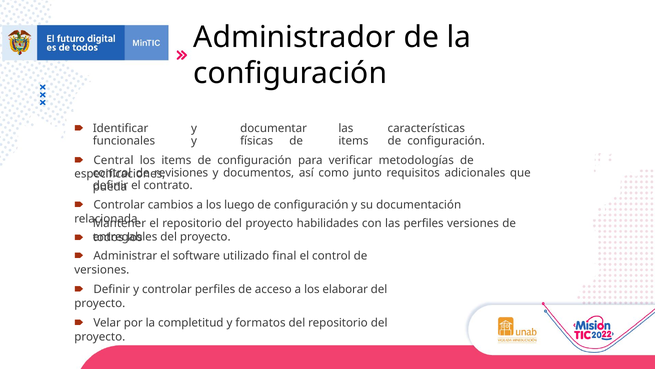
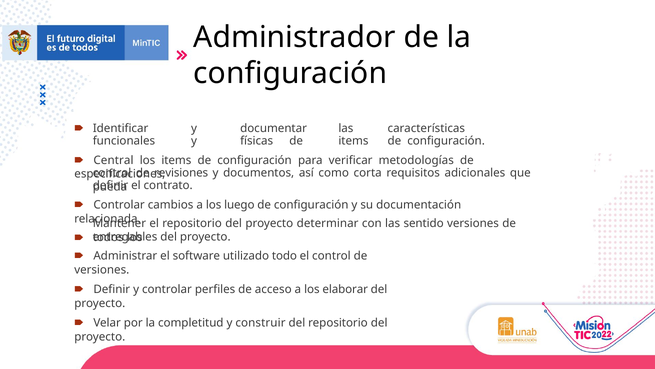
junto: junto -> corta (368, 173)
habilidades: habilidades -> determinar (328, 223)
las perfiles: perfiles -> sentido (424, 223)
final: final -> todo (284, 256)
formatos: formatos -> construir (260, 322)
